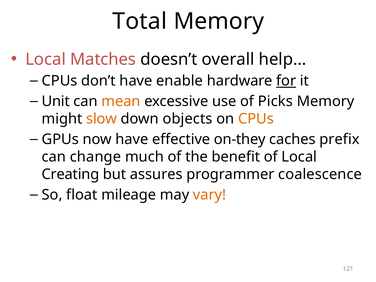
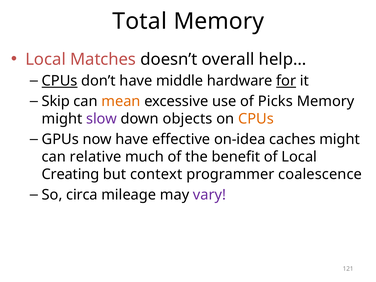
CPUs underline: none -> present (60, 81)
enable: enable -> middle (180, 81)
Unit: Unit -> Skip (56, 101)
slow colour: orange -> purple (102, 119)
on-they: on-they -> on-idea (240, 139)
caches prefix: prefix -> might (340, 139)
change: change -> relative (96, 157)
assures: assures -> context (156, 174)
float: float -> circa (82, 195)
vary colour: orange -> purple (210, 195)
